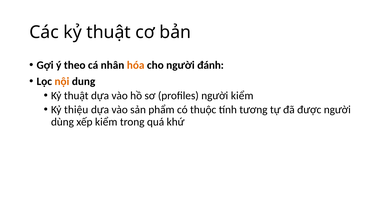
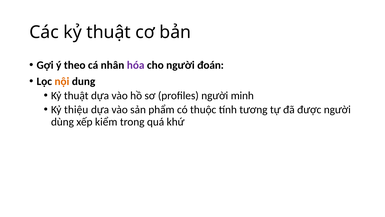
hóa colour: orange -> purple (136, 65)
đánh: đánh -> đoán (211, 65)
người kiểm: kiểm -> minh (242, 95)
